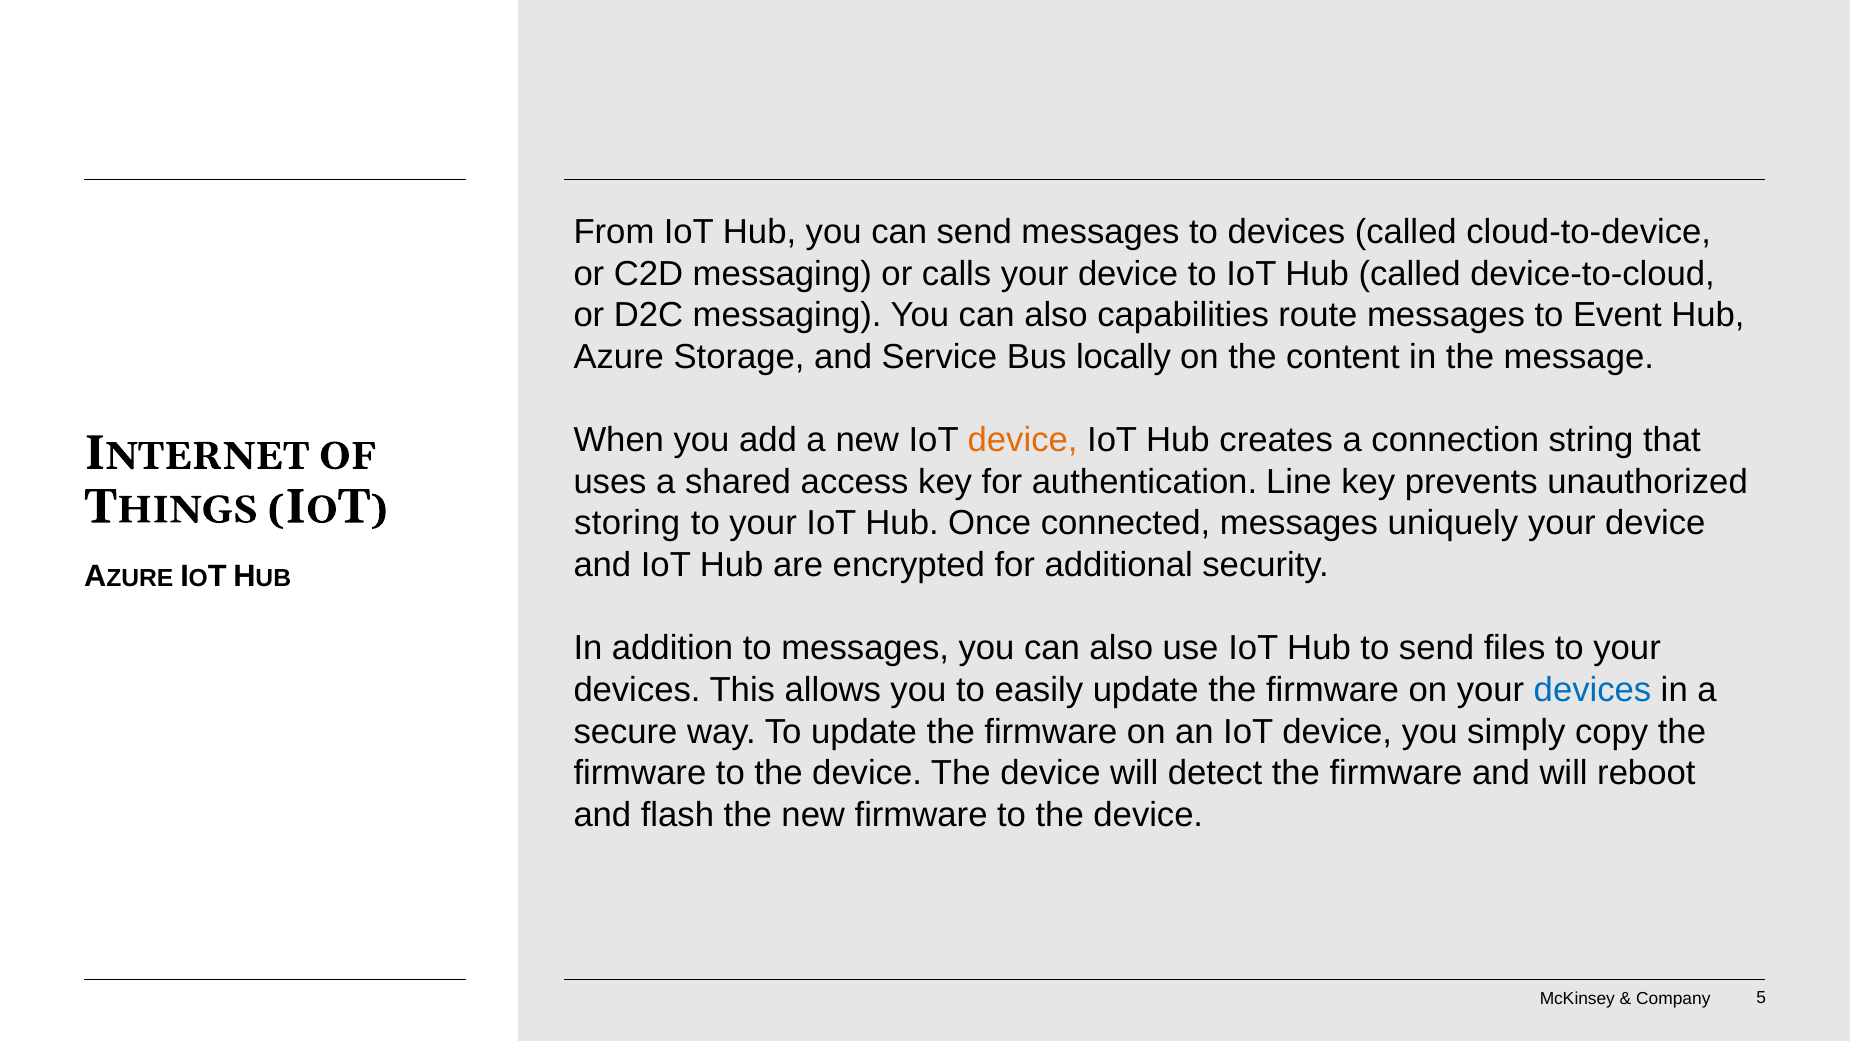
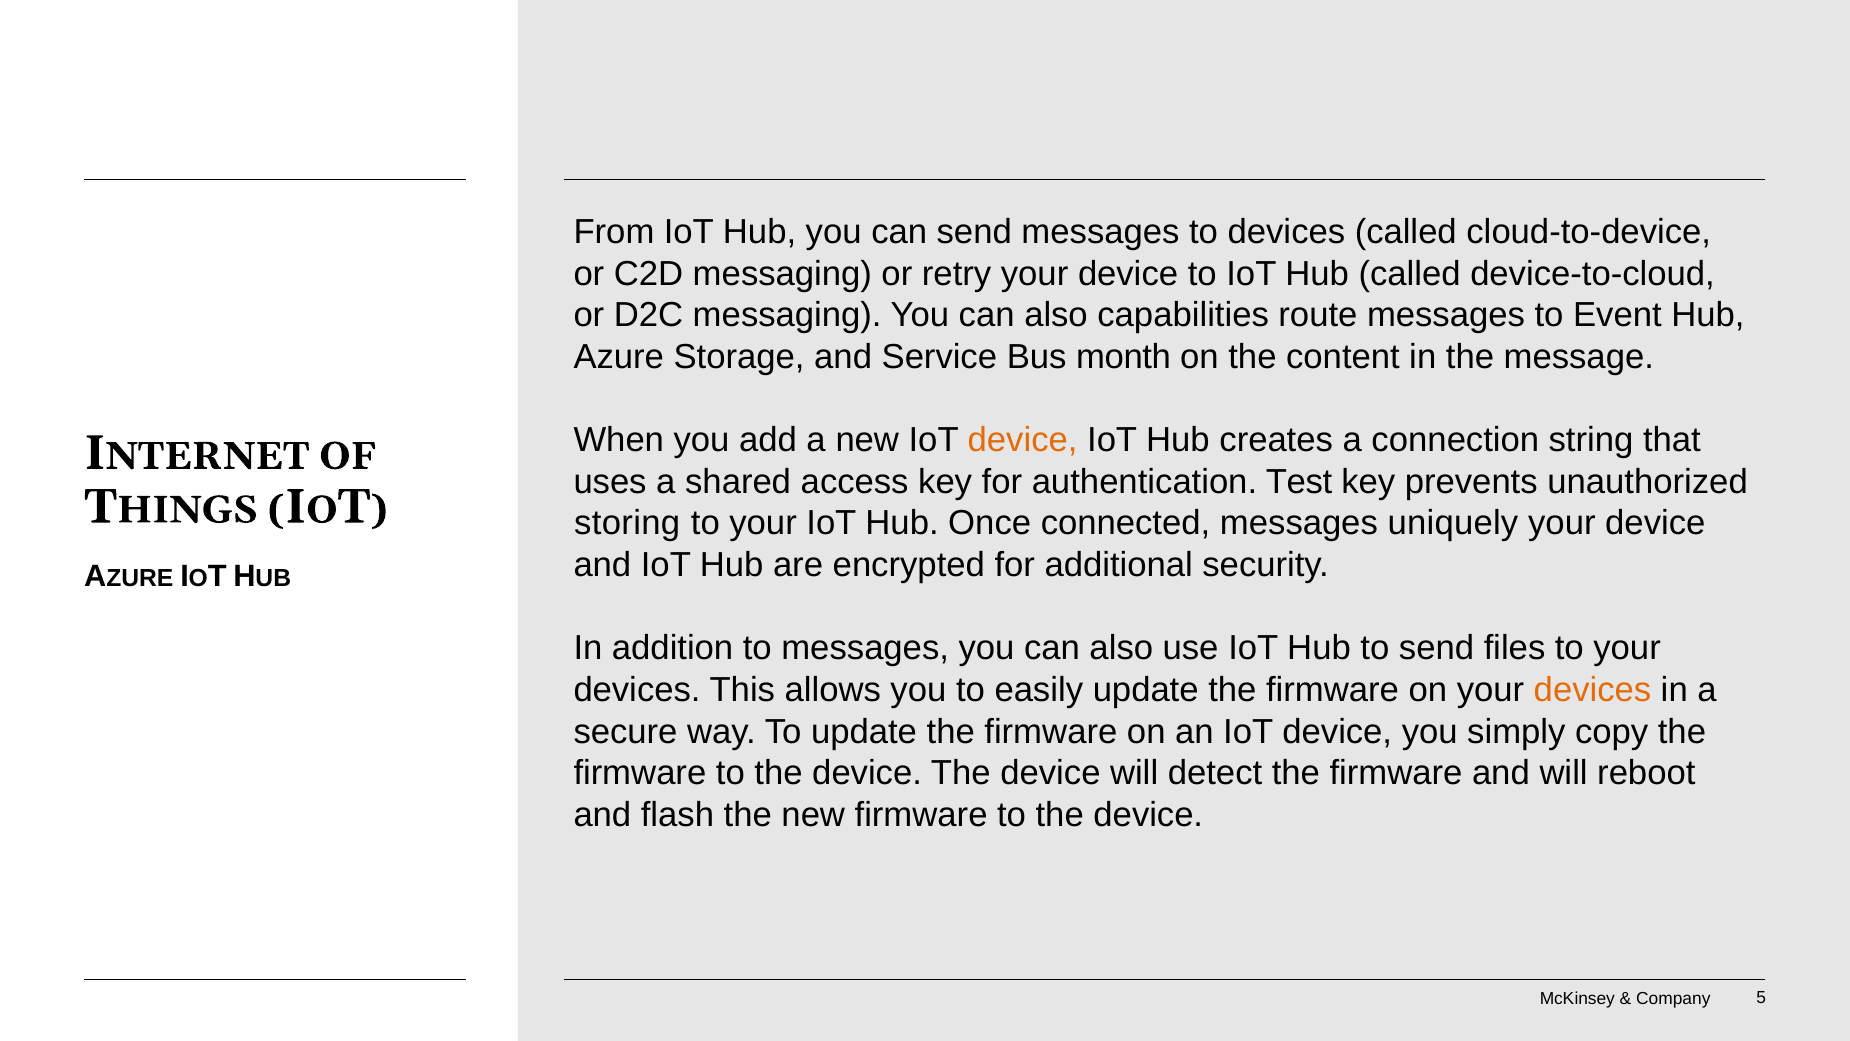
calls: calls -> retry (957, 274)
locally: locally -> month (1124, 357)
Line: Line -> Test (1299, 482)
devices colour: blue -> orange (1593, 690)
